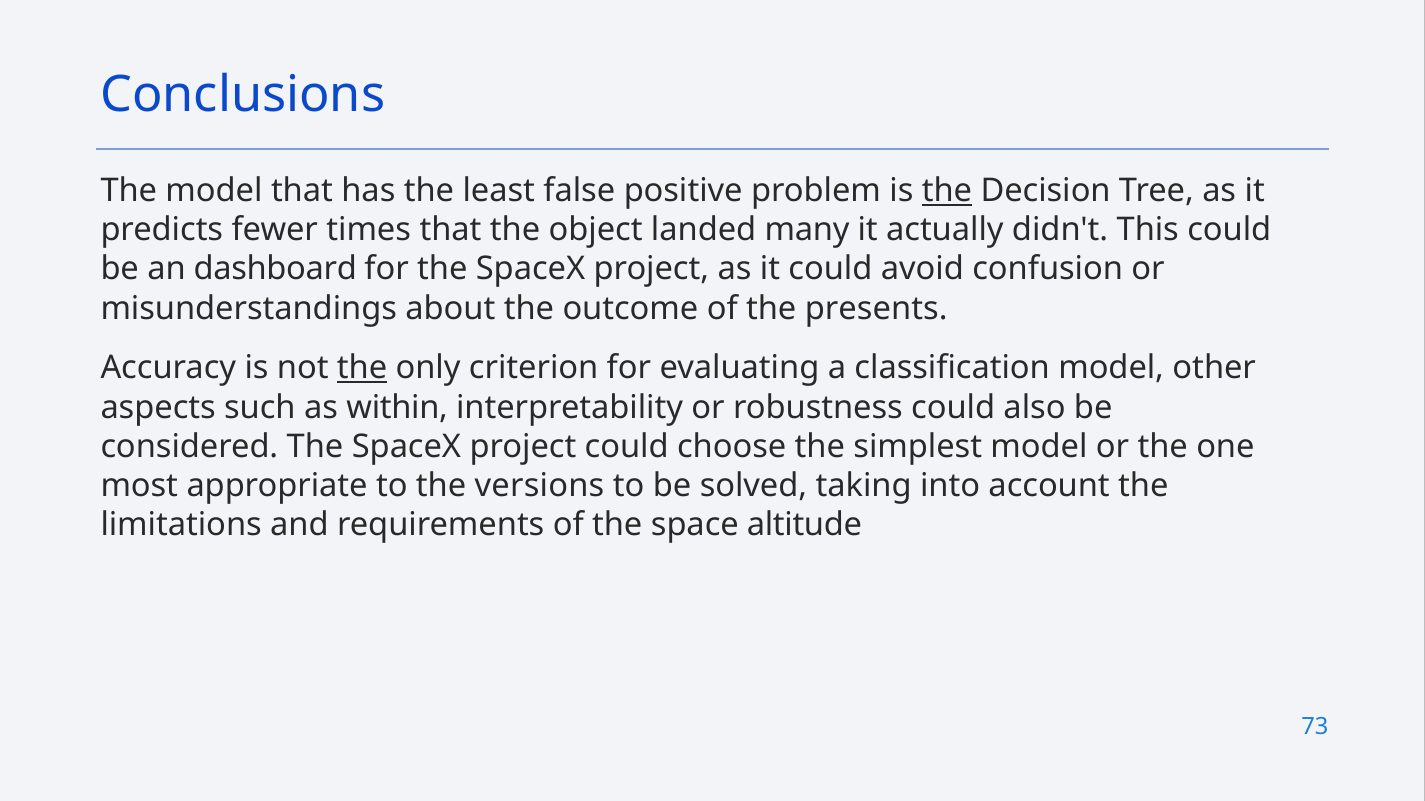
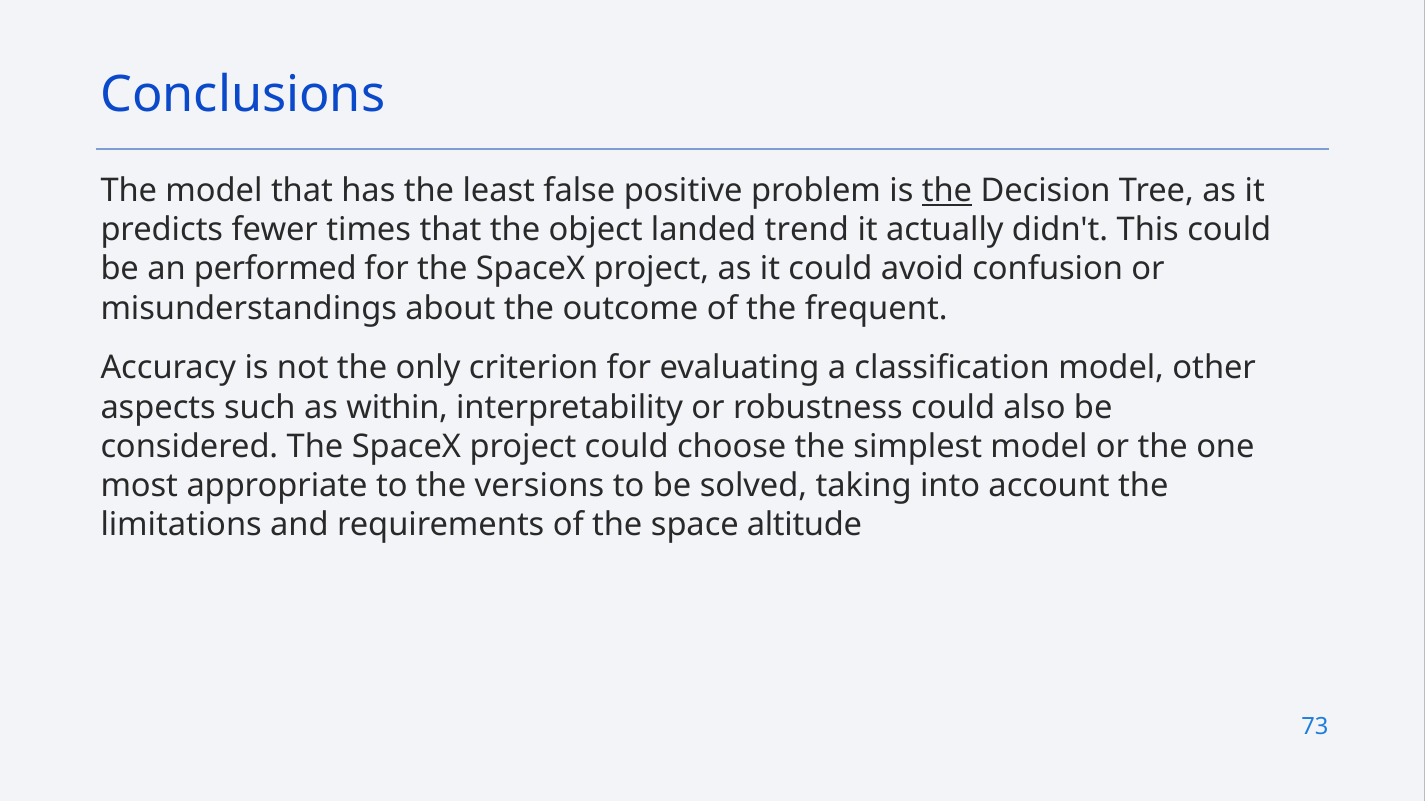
many: many -> trend (807, 230)
dashboard: dashboard -> performed (275, 269)
presents: presents -> frequent (876, 309)
the underline: present -> none (362, 368)
